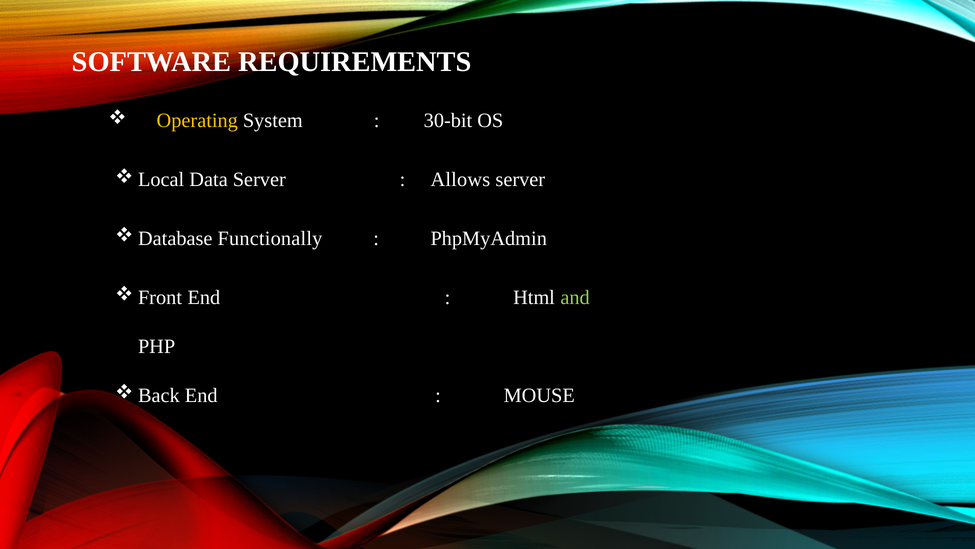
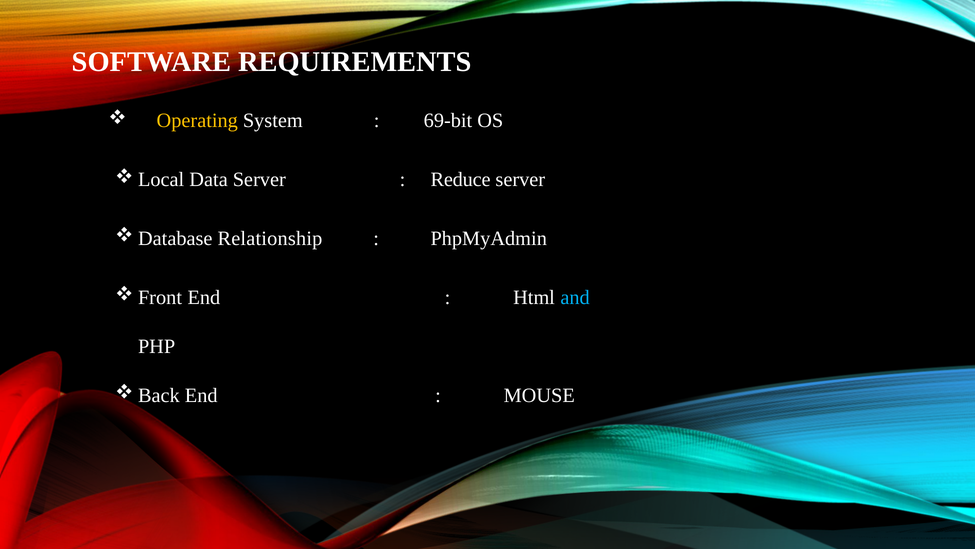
30-bit: 30-bit -> 69-bit (448, 120)
Allows: Allows -> Reduce (461, 179)
Functionally: Functionally -> Relationship (270, 238)
and colour: light green -> light blue (575, 297)
